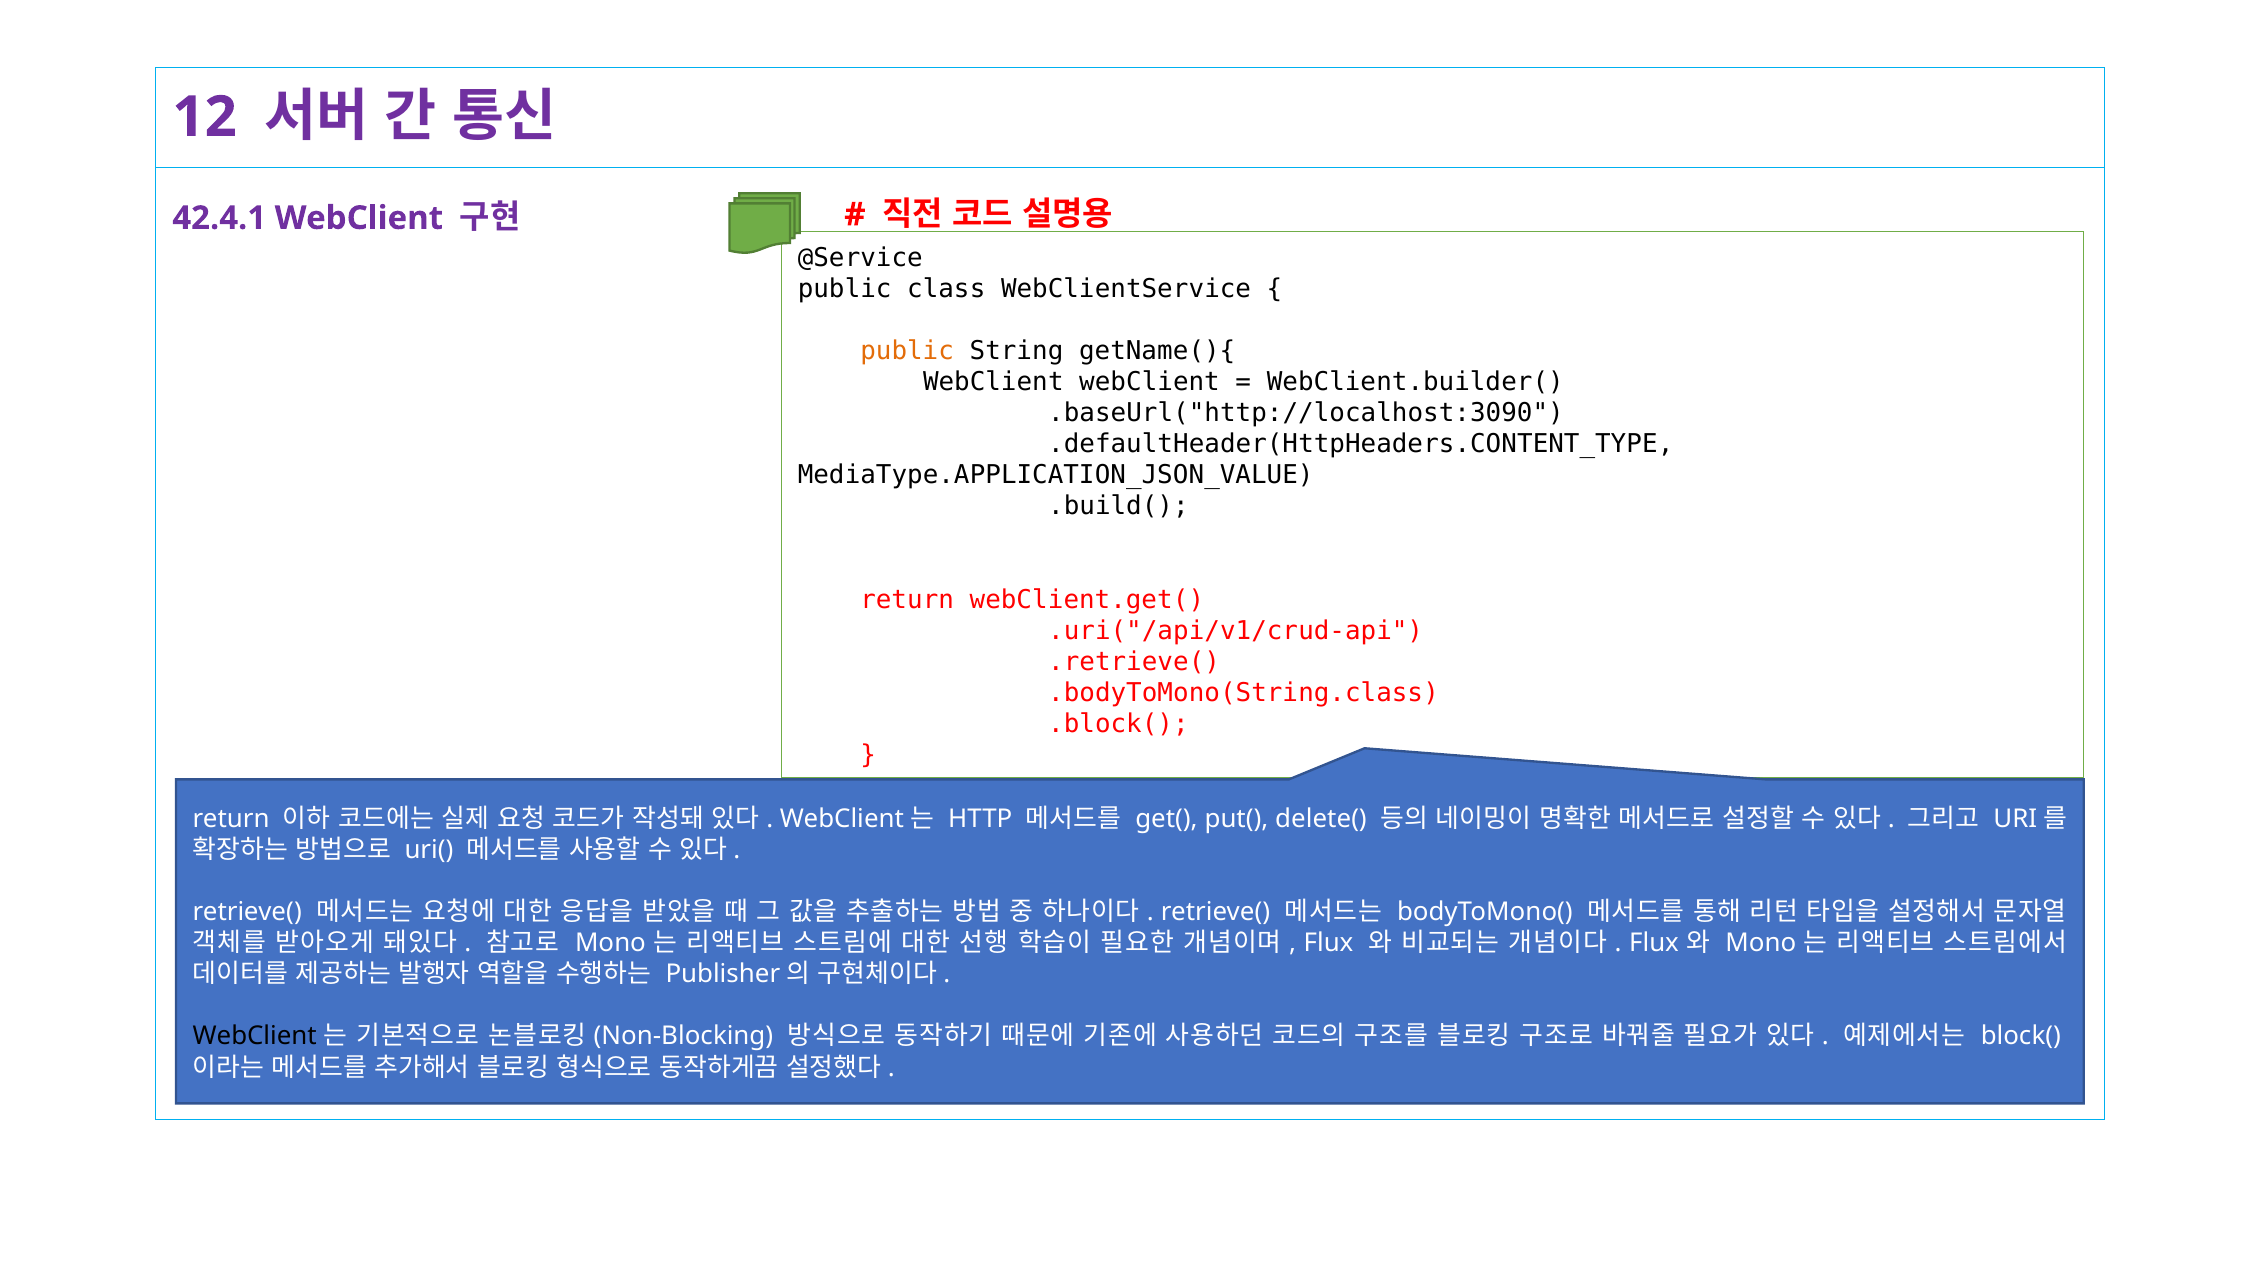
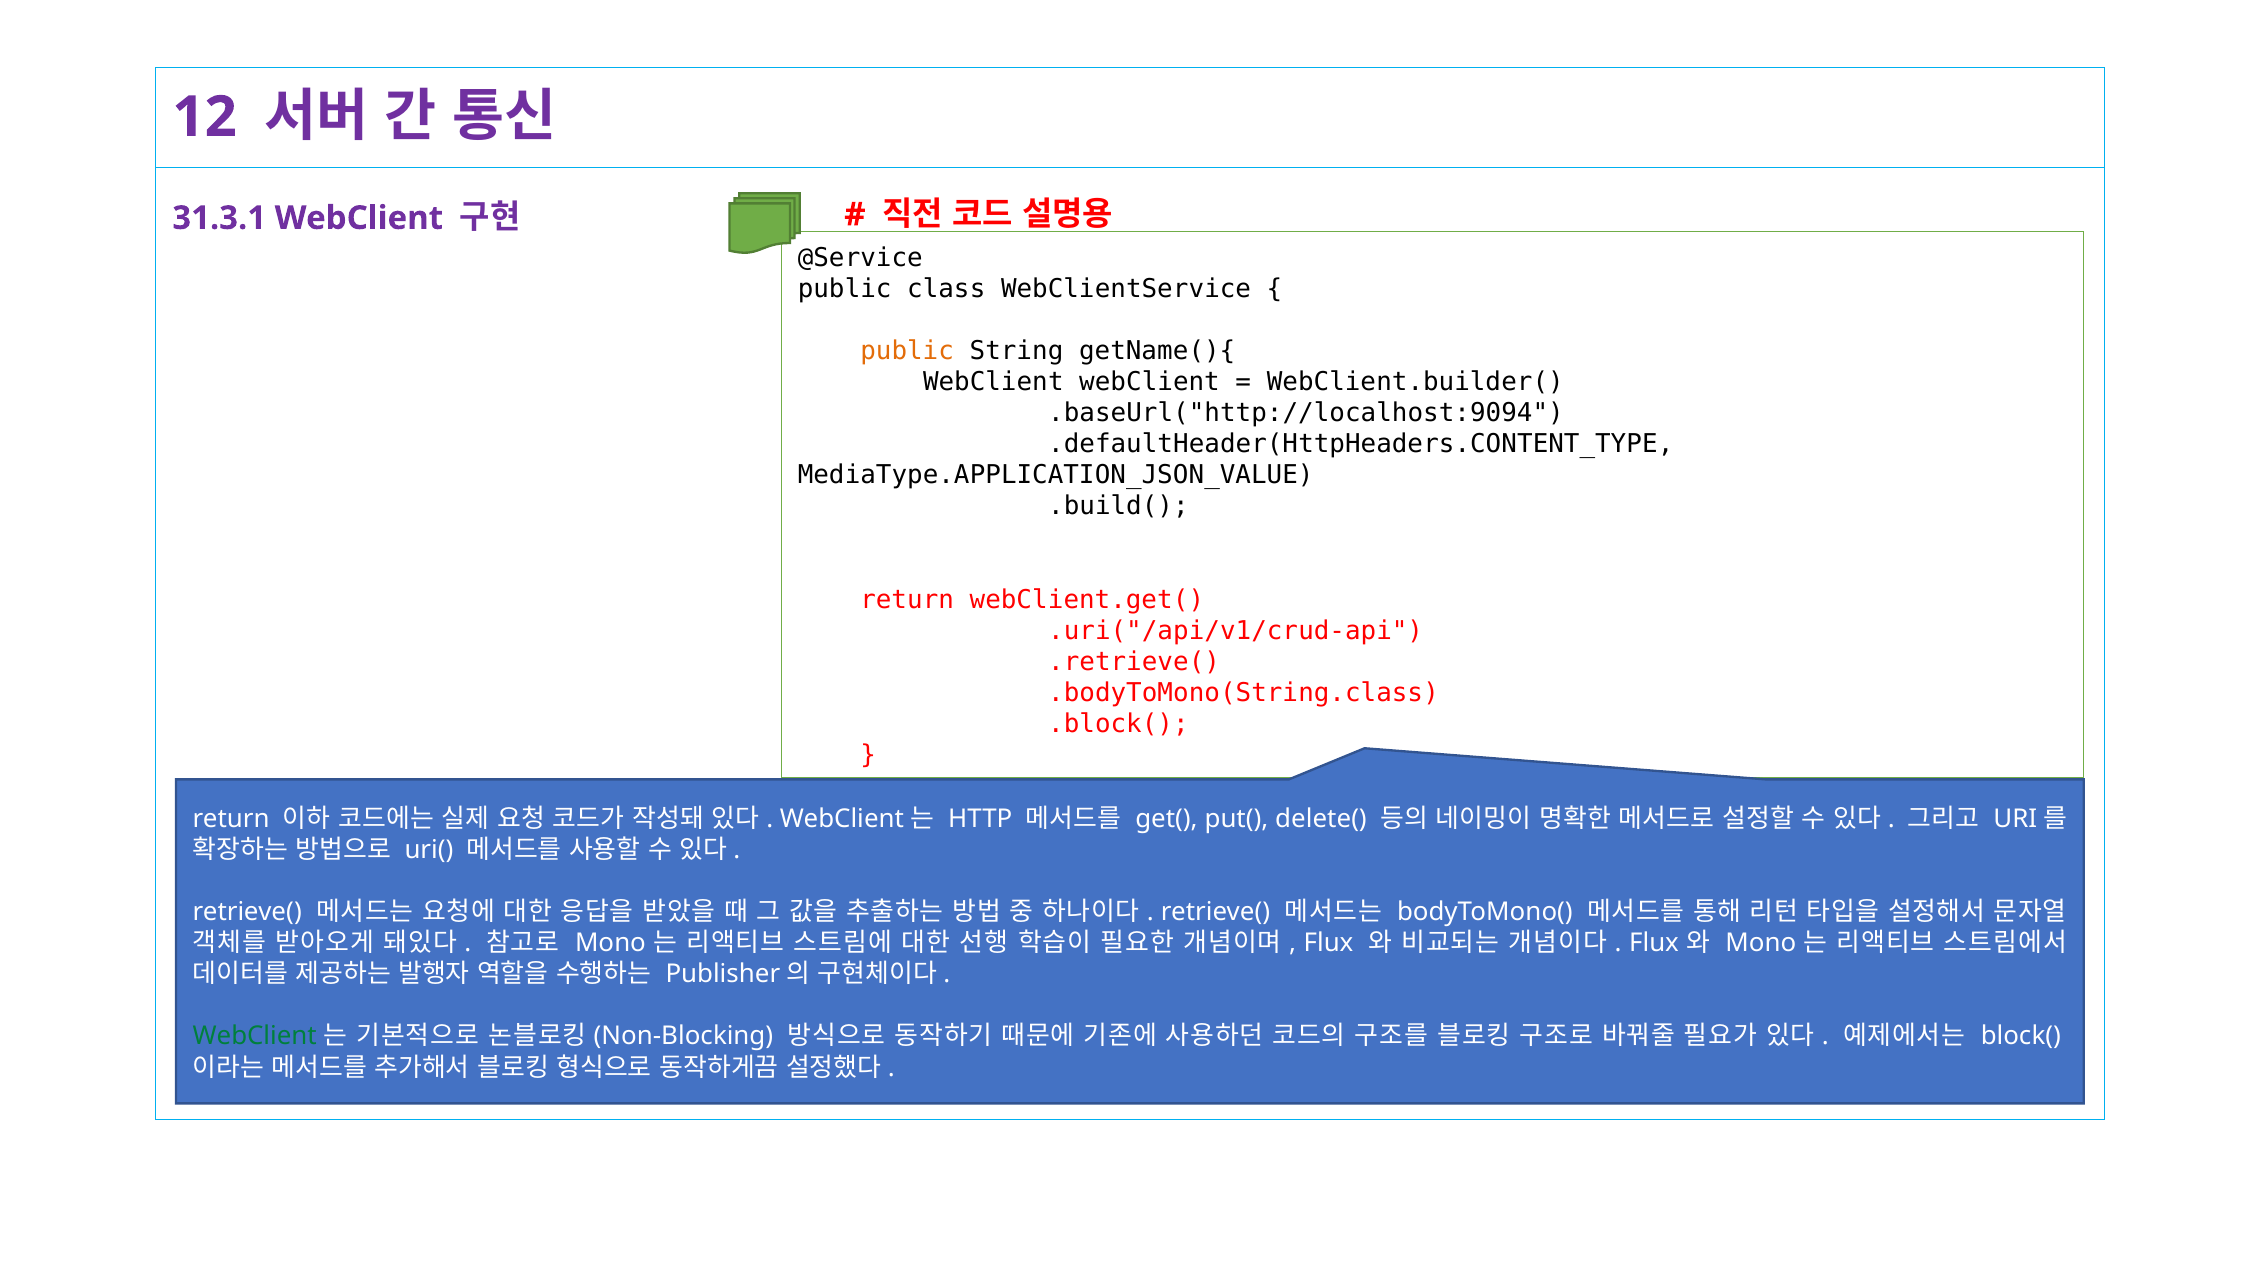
42.4.1: 42.4.1 -> 31.3.1 (219, 218)
.baseUrl("http://localhost:3090: .baseUrl("http://localhost:3090 -> .baseUrl("http://localhost:9094 (1306, 413)
WebClient colour: black -> green (255, 1037)
